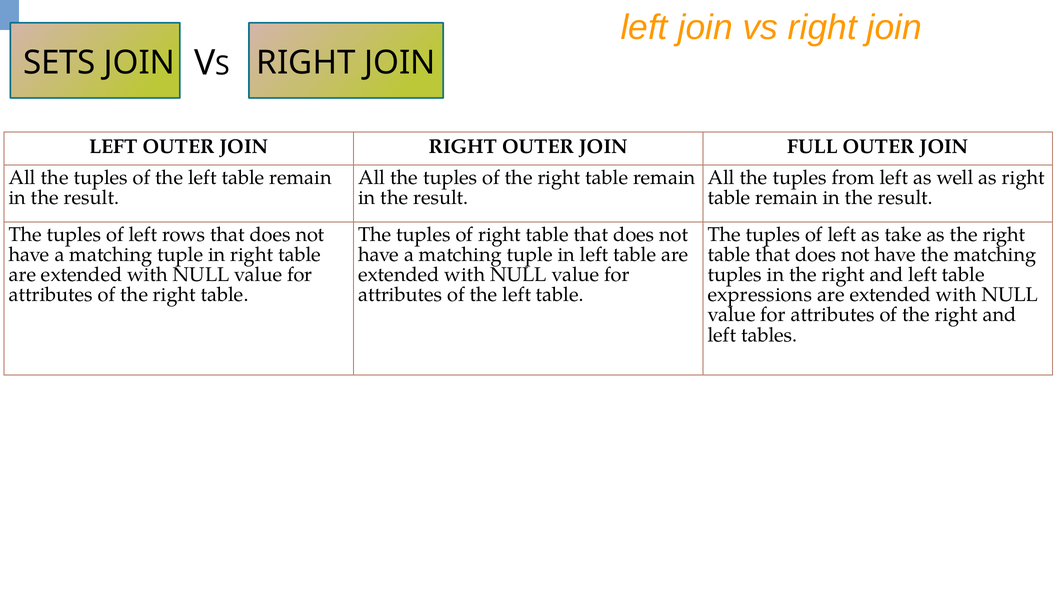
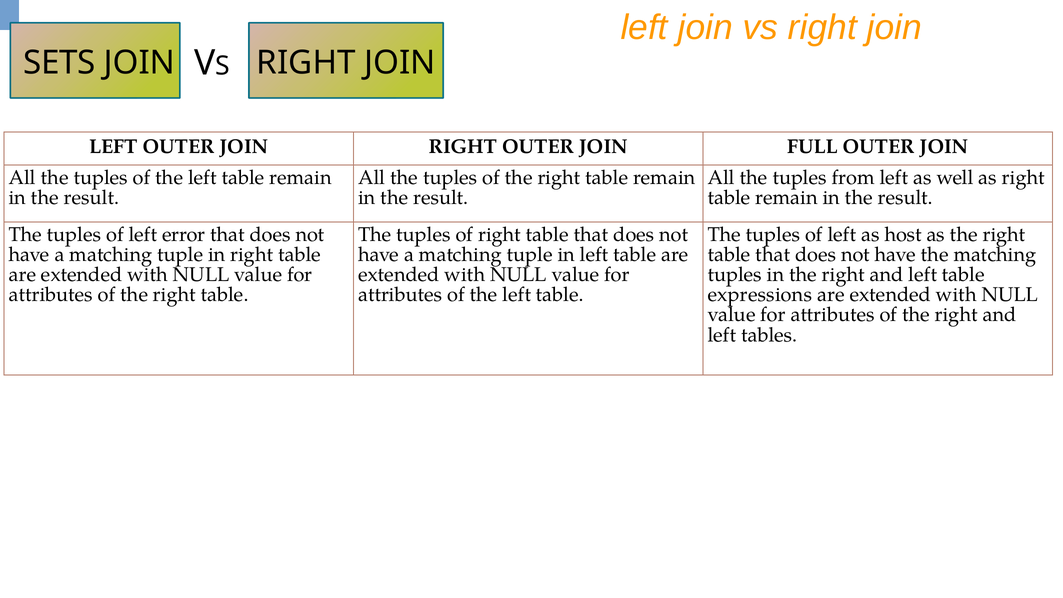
rows: rows -> error (184, 235)
take: take -> host (903, 235)
